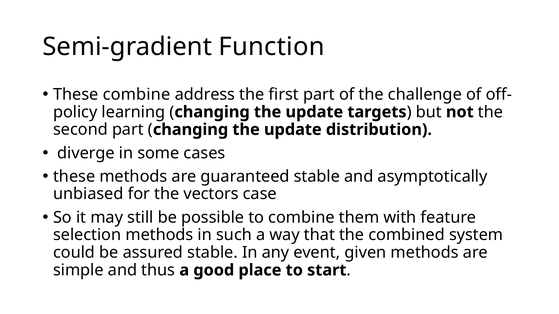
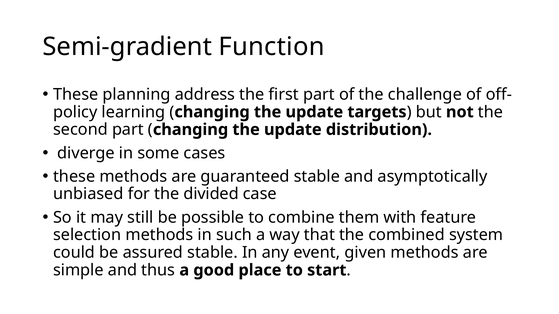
These combine: combine -> planning (137, 95)
vectors: vectors -> divided (211, 194)
